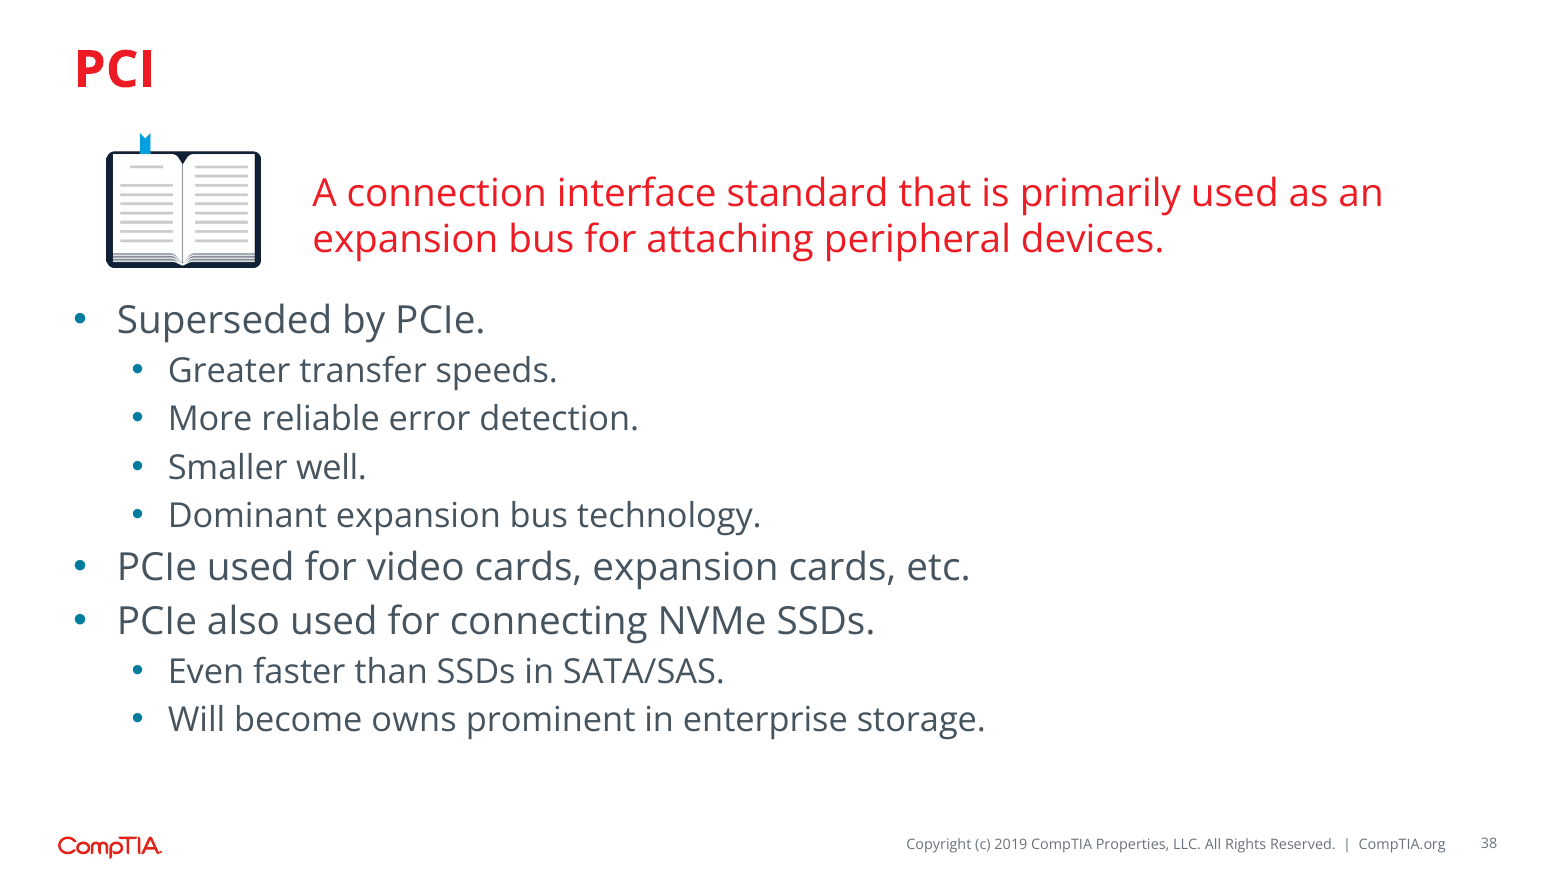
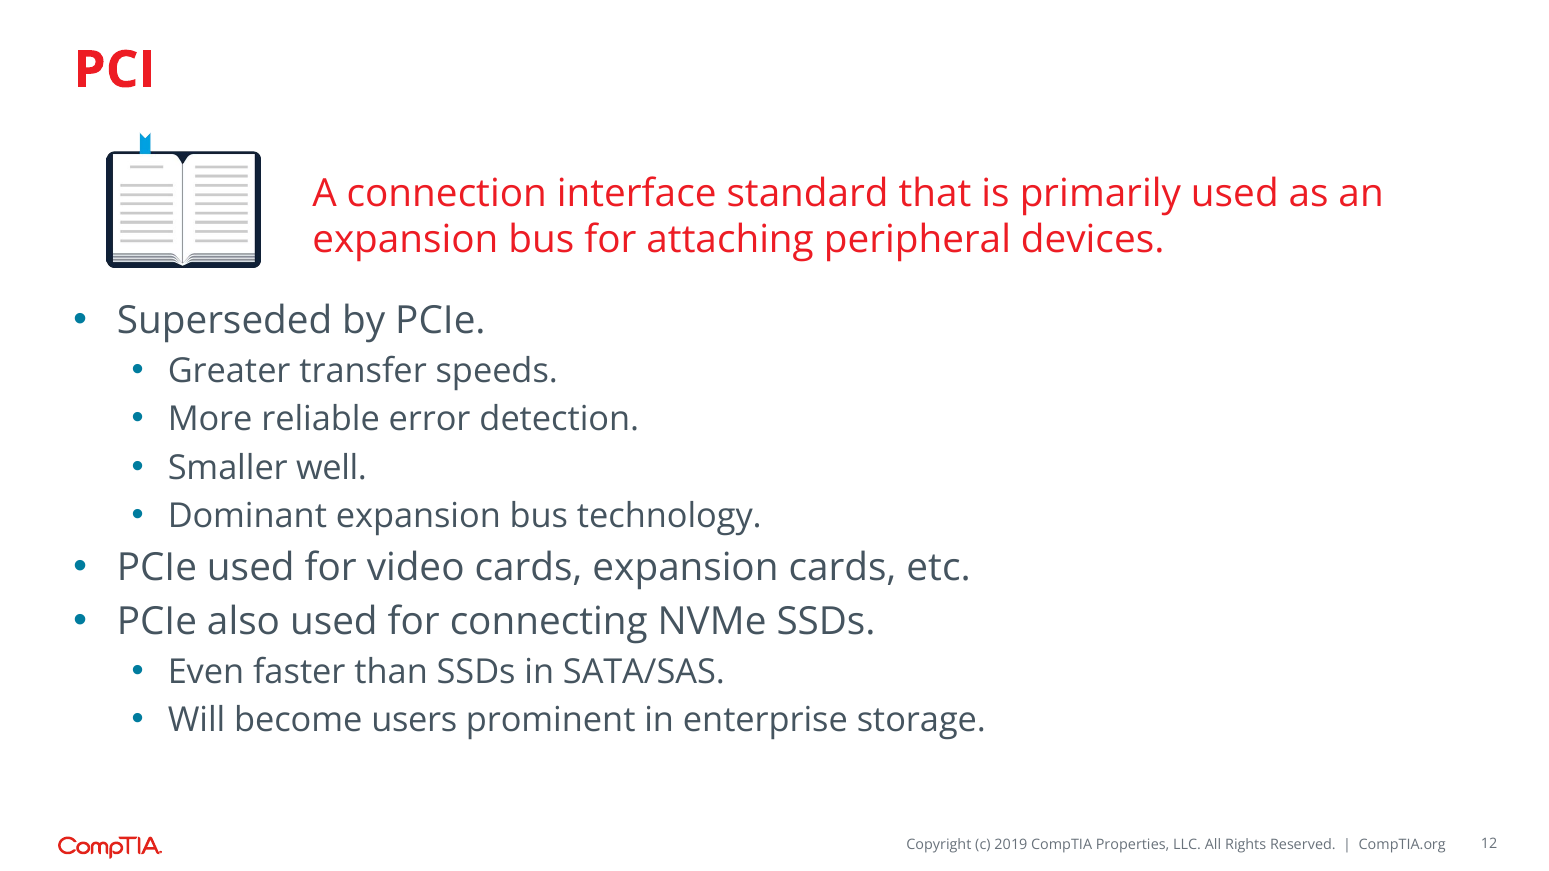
owns: owns -> users (414, 721)
38: 38 -> 12 (1489, 844)
